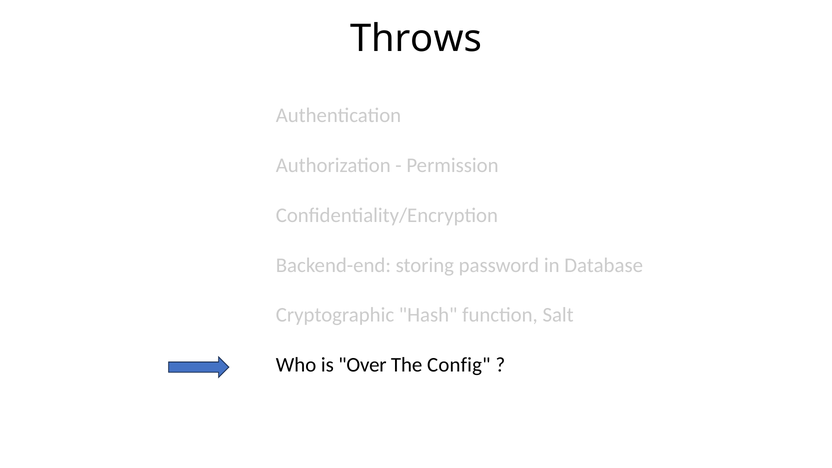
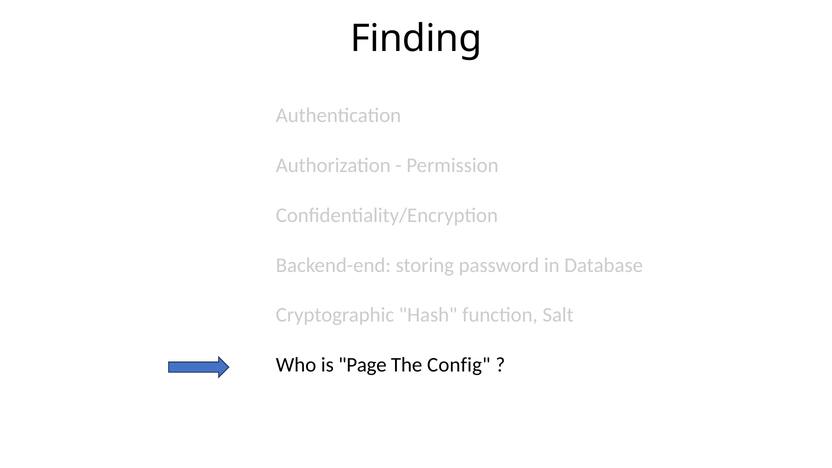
Throws: Throws -> Finding (416, 39)
Over: Over -> Page (362, 365)
